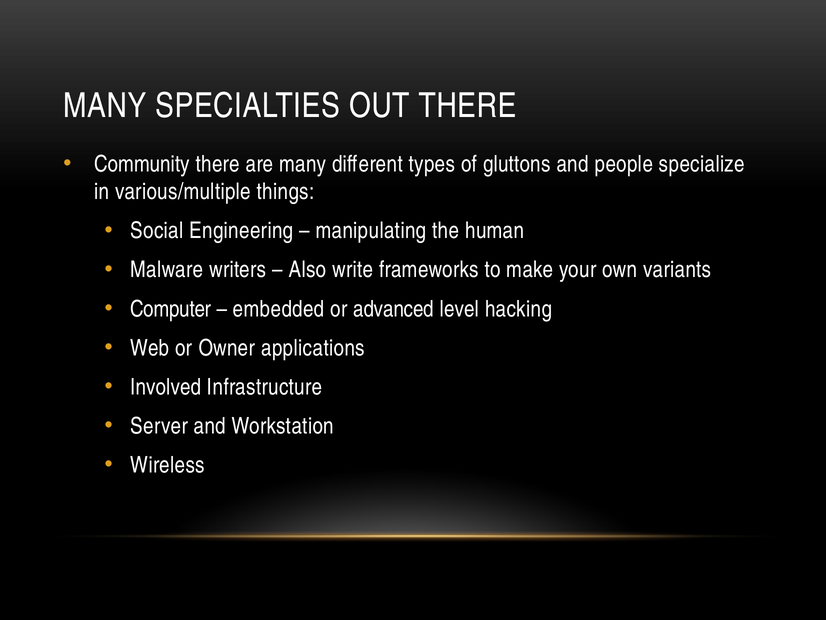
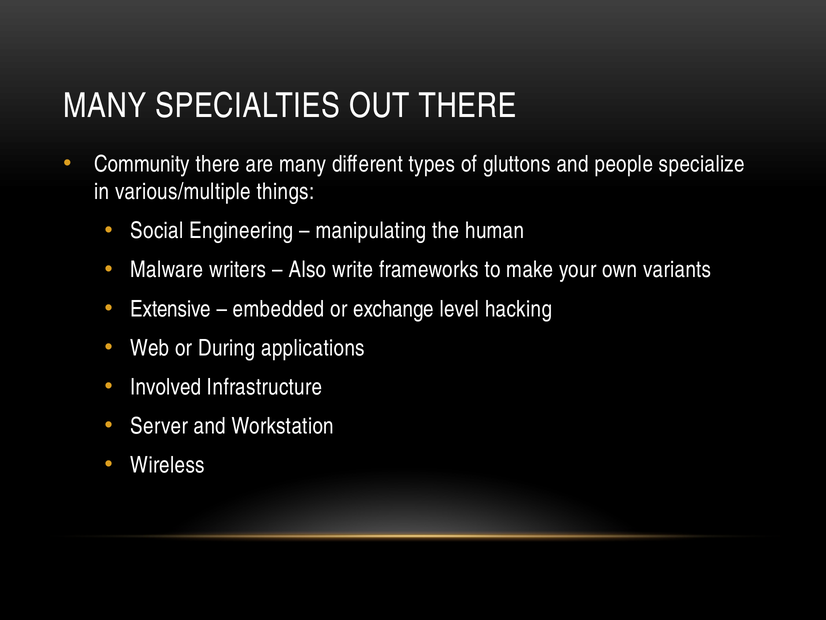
Computer: Computer -> Extensive (171, 309)
advanced: advanced -> exchange (394, 309)
Owner: Owner -> During (227, 348)
